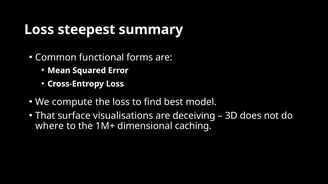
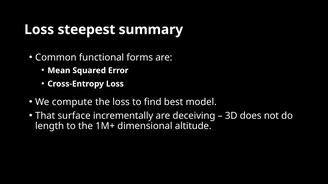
visualisations: visualisations -> incrementally (123, 116)
where: where -> length (50, 126)
caching: caching -> altitude (193, 126)
